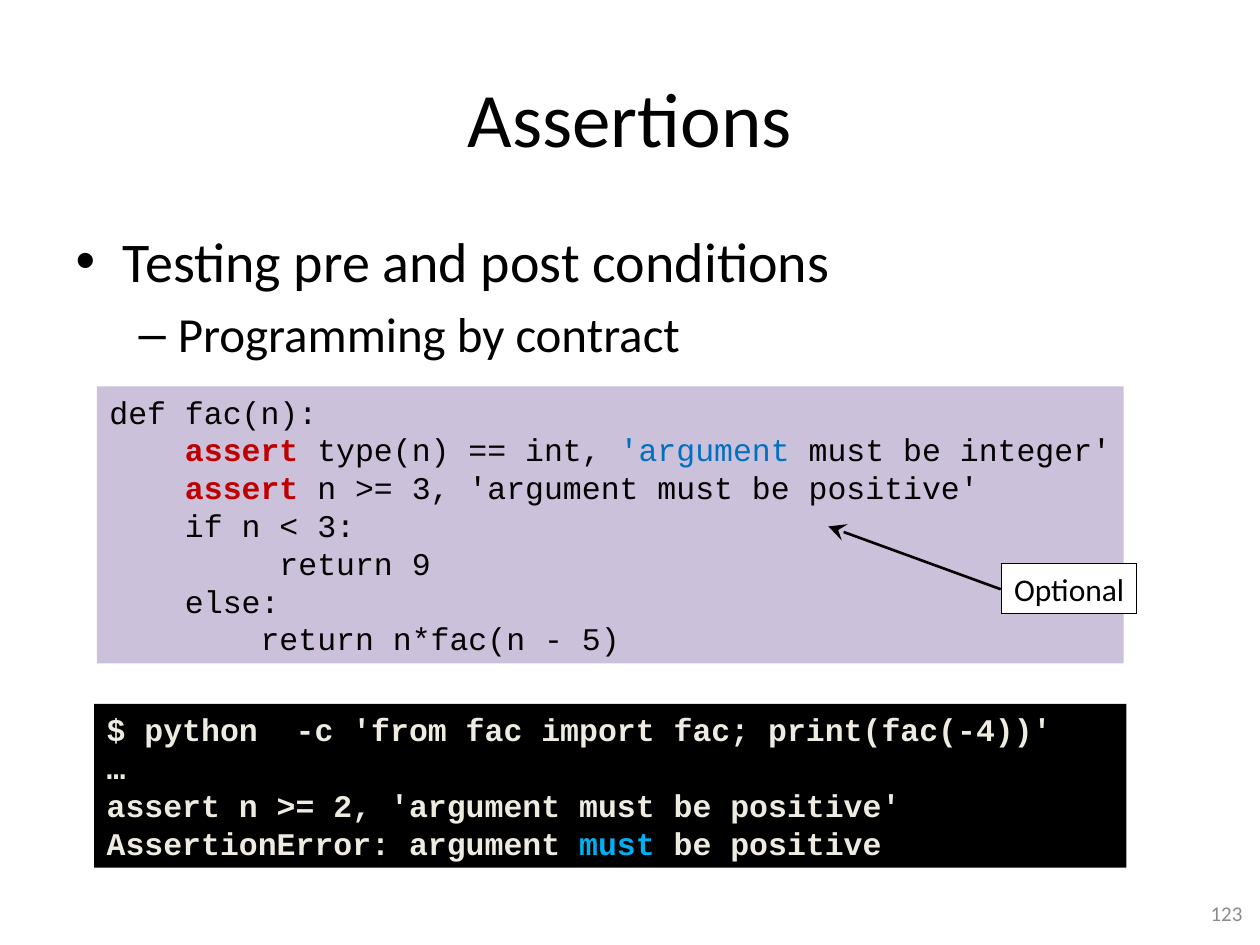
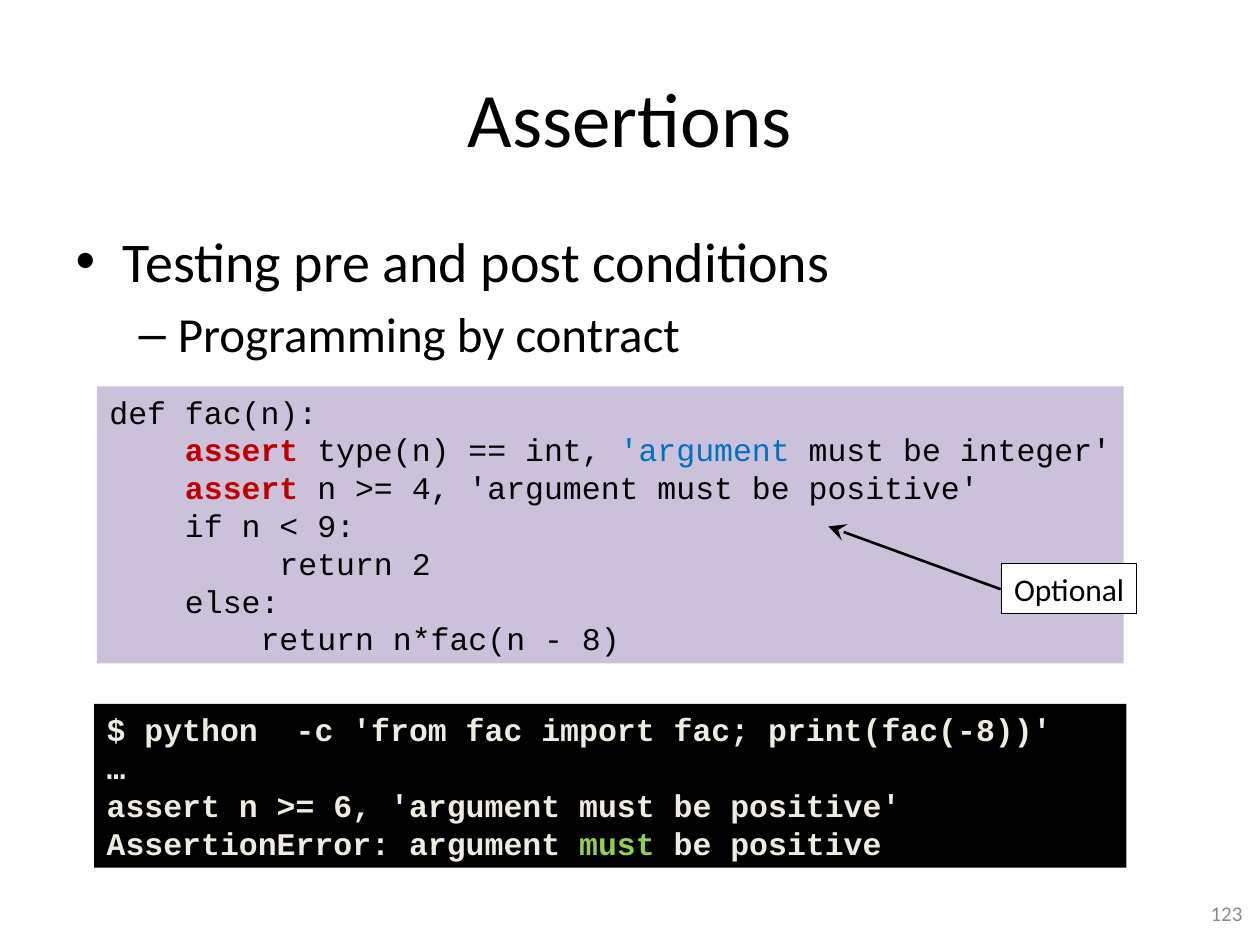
3: 3 -> 4 (431, 489)
3: 3 -> 9 (336, 527)
9: 9 -> 2 (421, 565)
5: 5 -> 8 (601, 641)
print(fac(-4: print(fac(-4 -> print(fac(-8 (910, 731)
2: 2 -> 6 (352, 807)
must colour: light blue -> light green (617, 845)
